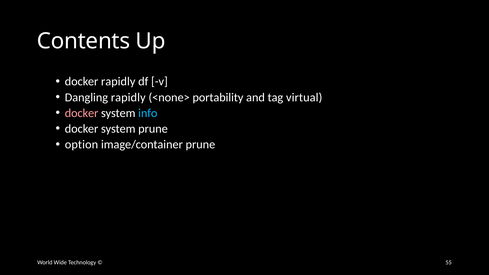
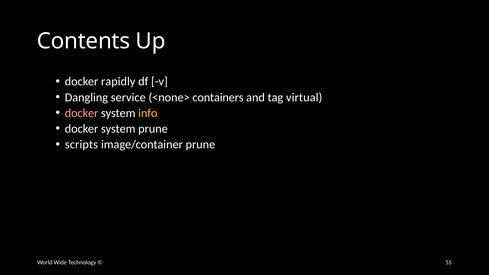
Dangling rapidly: rapidly -> service (128, 97)
portability: portability -> containers (218, 97)
info colour: light blue -> yellow (148, 113)
option: option -> scripts (81, 145)
